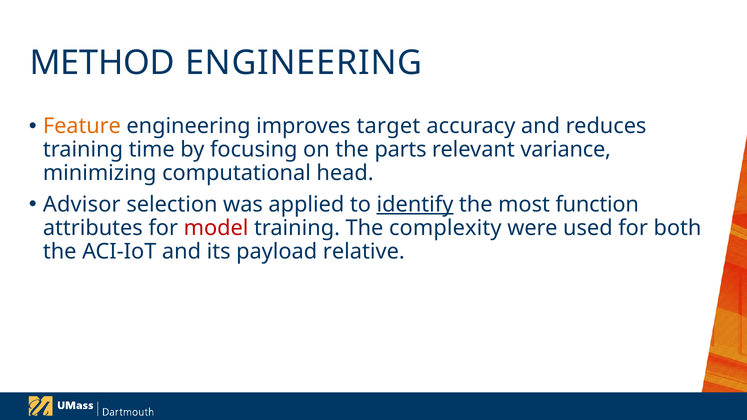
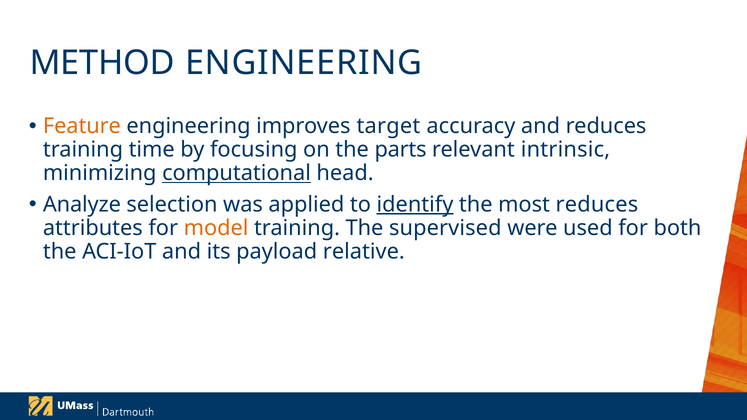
variance: variance -> intrinsic (565, 150)
computational underline: none -> present (236, 173)
Advisor: Advisor -> Analyze (82, 205)
most function: function -> reduces (597, 205)
model colour: red -> orange (216, 228)
complexity: complexity -> supervised (445, 228)
